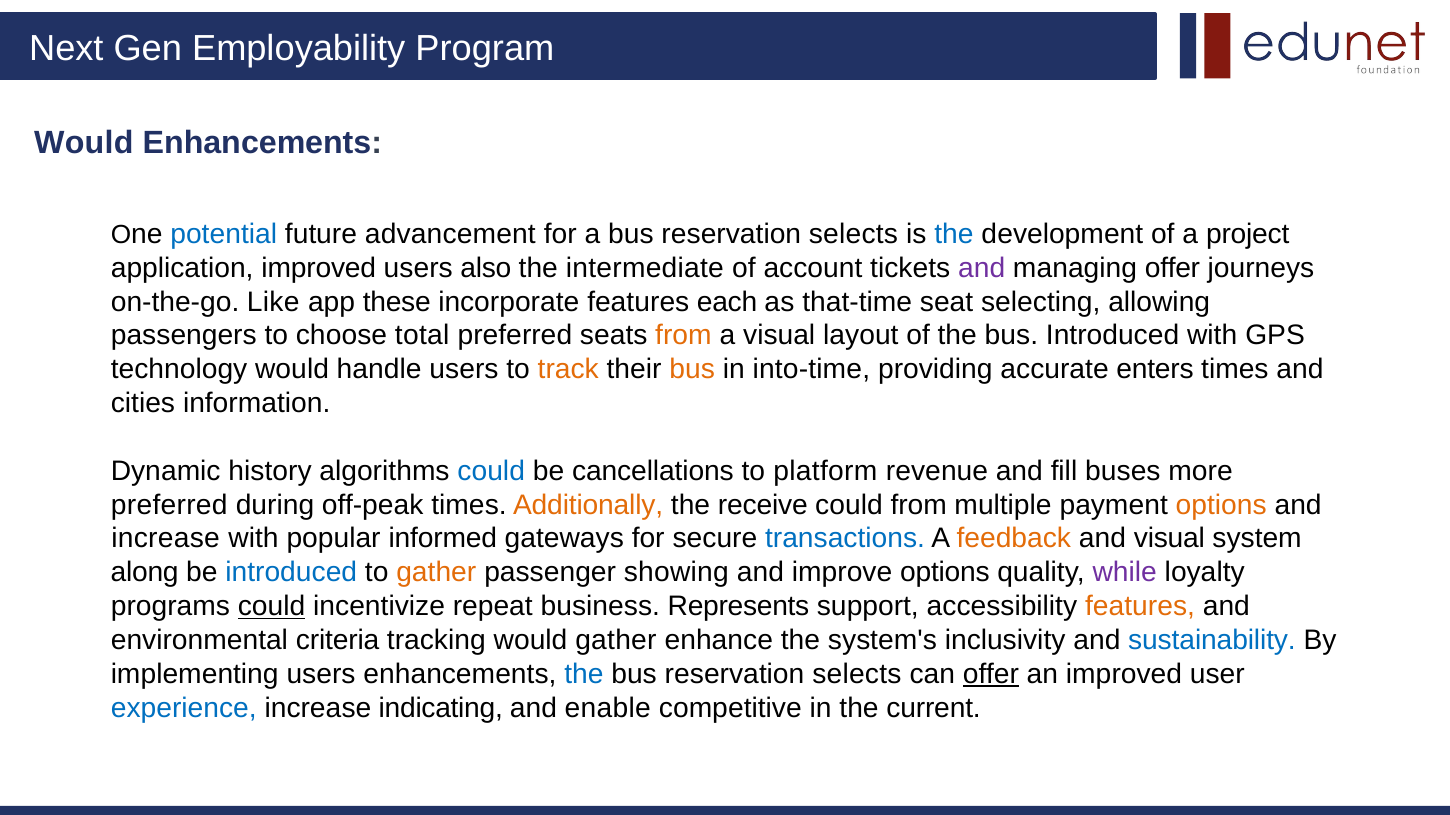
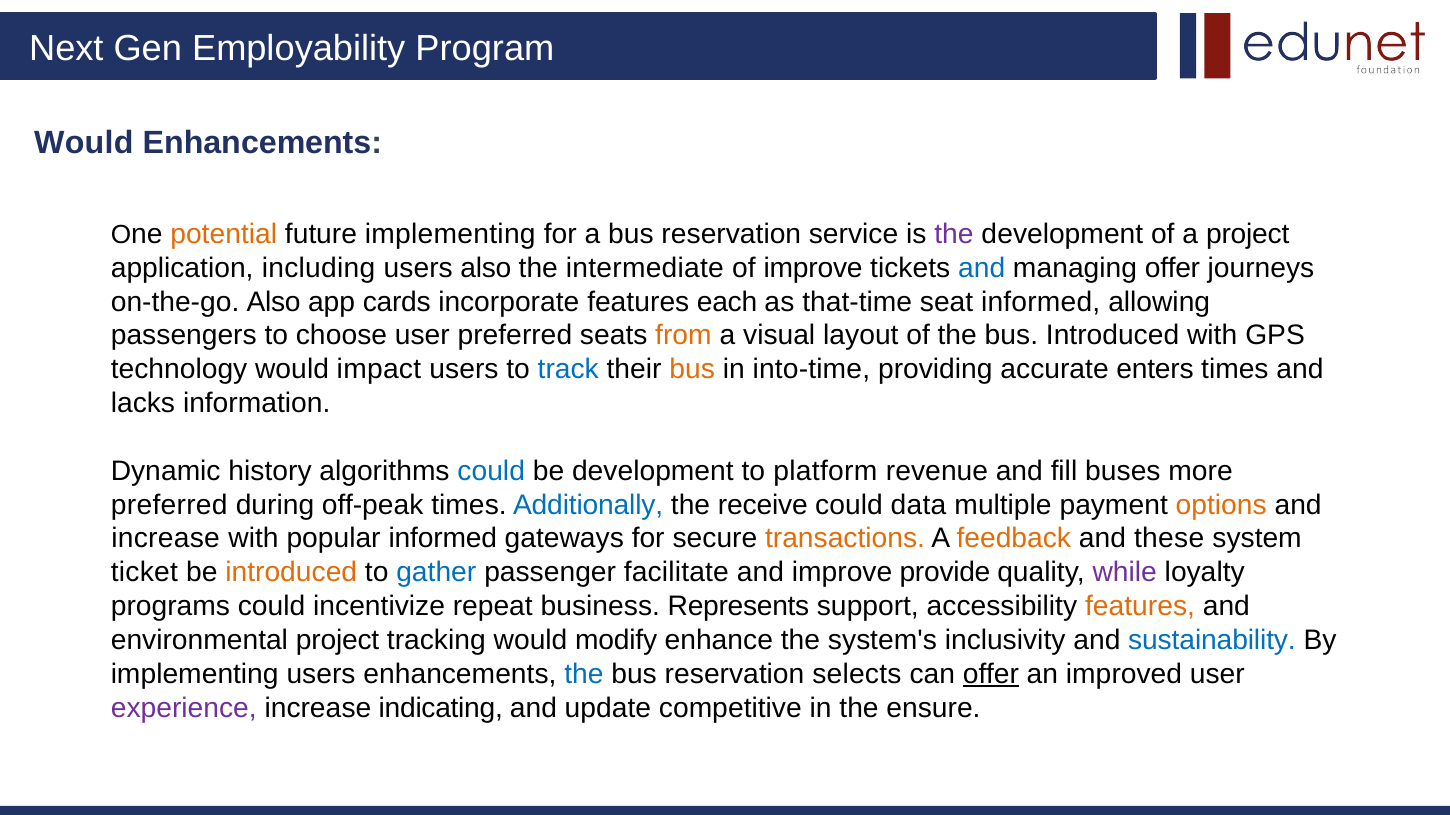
potential colour: blue -> orange (224, 234)
future advancement: advancement -> implementing (450, 234)
a bus reservation selects: selects -> service (854, 234)
the colour: blue -> purple (954, 234)
application improved: improved -> including (319, 268)
of account: account -> improve (813, 268)
and colour: purple -> blue (982, 268)
on-the-go Like: Like -> Also (274, 302)
these: these -> cards (397, 302)
seat selecting: selecting -> informed (1041, 302)
choose total: total -> user (422, 336)
handle: handle -> impact (379, 370)
track colour: orange -> blue (568, 370)
cities: cities -> lacks (143, 404)
be cancellations: cancellations -> development (653, 471)
Additionally colour: orange -> blue (588, 505)
could from: from -> data (919, 505)
transactions colour: blue -> orange (845, 539)
and visual: visual -> these (1169, 539)
along: along -> ticket (144, 573)
introduced colour: blue -> orange (291, 573)
gather colour: orange -> blue (436, 573)
showing: showing -> facilitate (676, 573)
improve options: options -> provide (945, 573)
could underline: present -> none (272, 607)
environmental criteria: criteria -> project (338, 641)
would gather: gather -> modify (616, 641)
experience colour: blue -> purple (184, 708)
enable: enable -> update (608, 708)
current: current -> ensure (933, 708)
